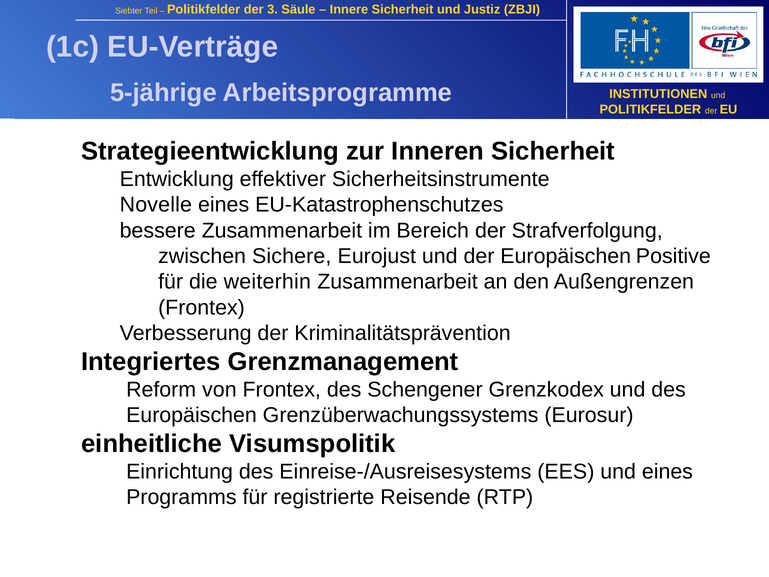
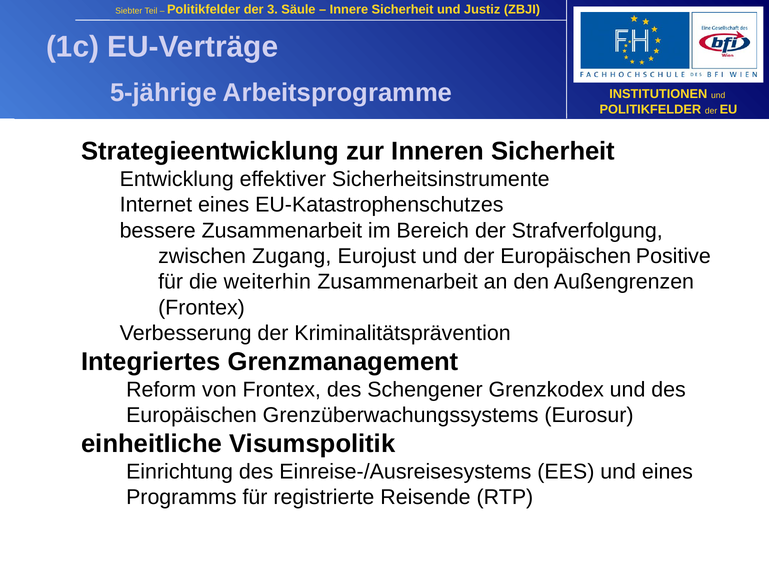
Novelle: Novelle -> Internet (156, 205)
Sichere: Sichere -> Zugang (292, 256)
